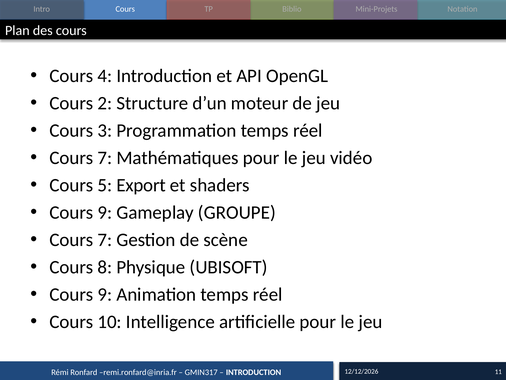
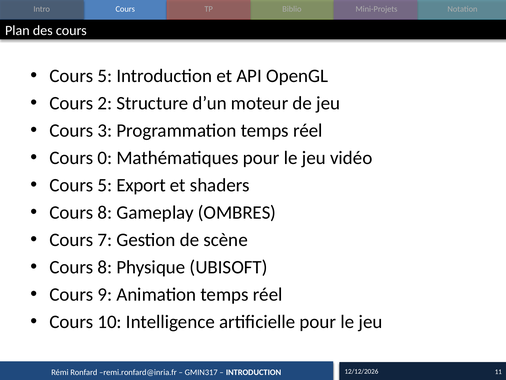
4: 4 -> 5 (105, 76)
7: 7 -> 0 (105, 158)
9: 9 -> 8 (105, 212)
GROUPE: GROUPE -> OMBRES (237, 212)
